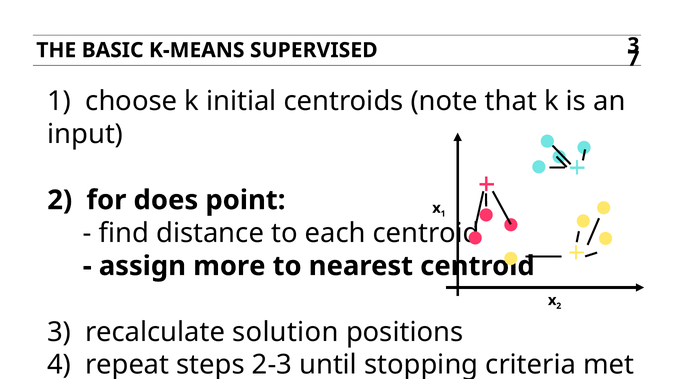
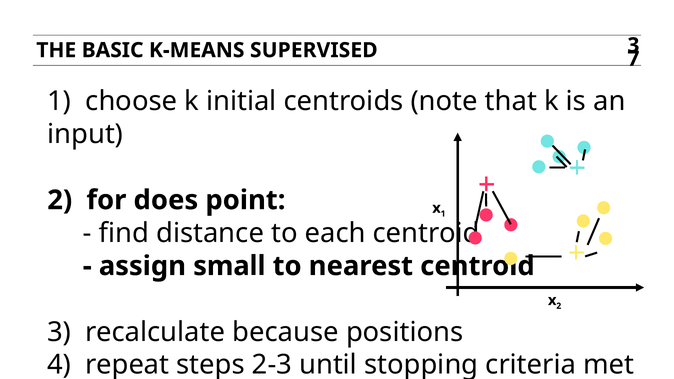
more: more -> small (229, 266)
solution: solution -> because (286, 331)
